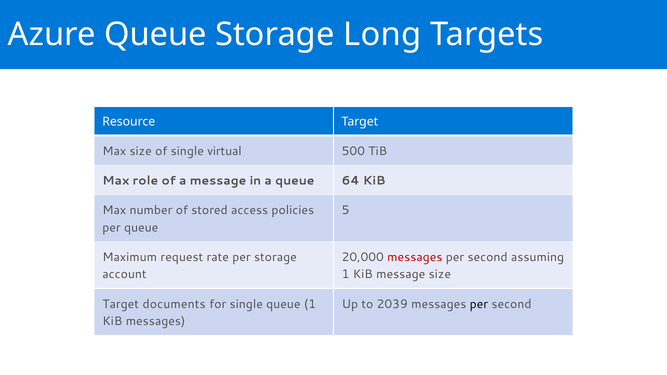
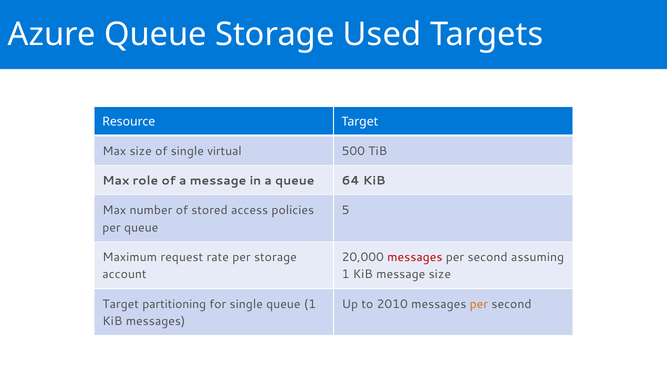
Long: Long -> Used (382, 34)
documents: documents -> partitioning (174, 304)
2039: 2039 -> 2010 (392, 304)
per colour: black -> orange (479, 304)
